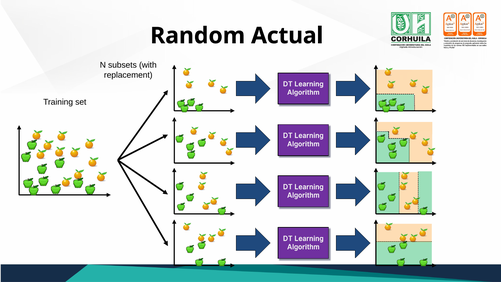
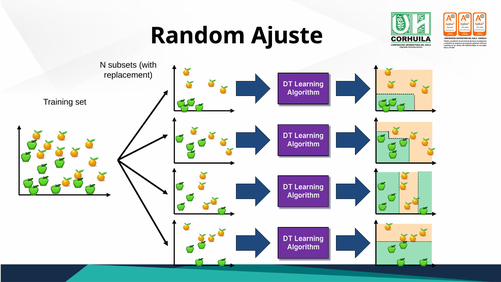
Actual: Actual -> Ajuste (287, 36)
